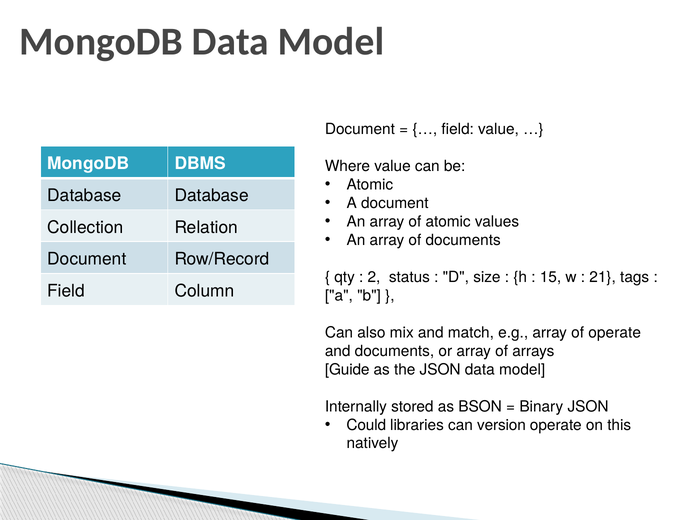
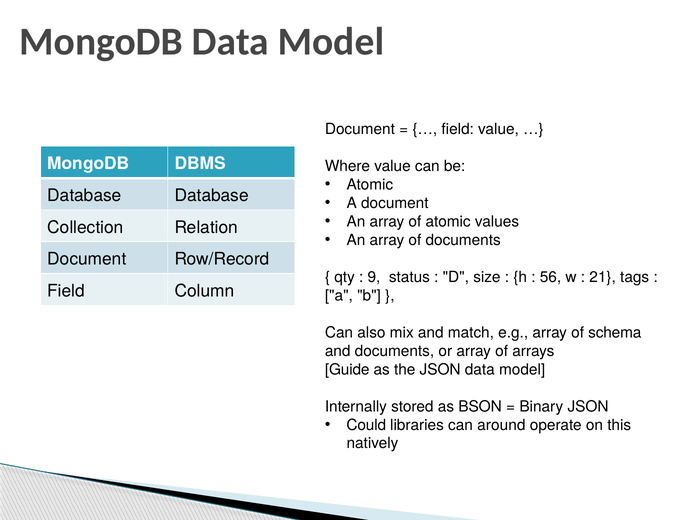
2: 2 -> 9 (374, 277)
15: 15 -> 56 (551, 277)
of operate: operate -> schema (615, 333)
version: version -> around (501, 425)
